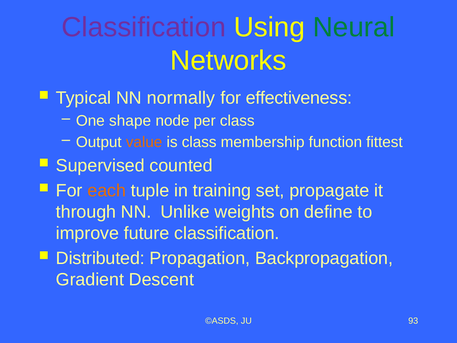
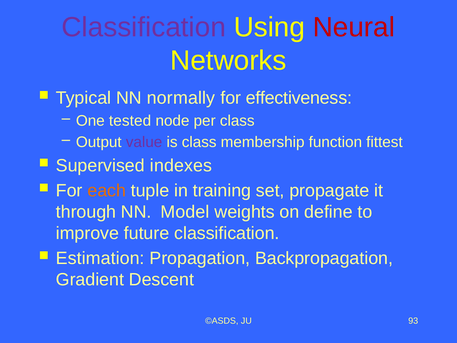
Neural colour: green -> red (354, 27)
shape: shape -> tested (130, 121)
value colour: orange -> purple (144, 142)
counted: counted -> indexes (181, 166)
Unlike: Unlike -> Model (185, 212)
Distributed: Distributed -> Estimation (100, 258)
